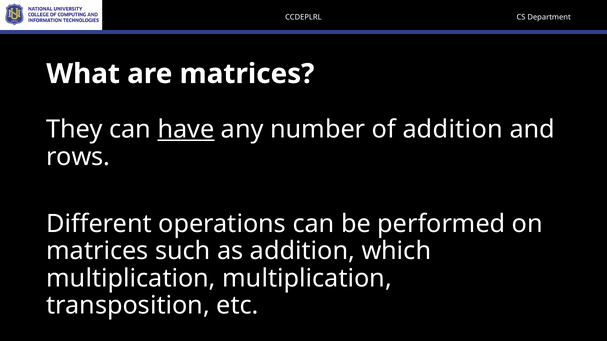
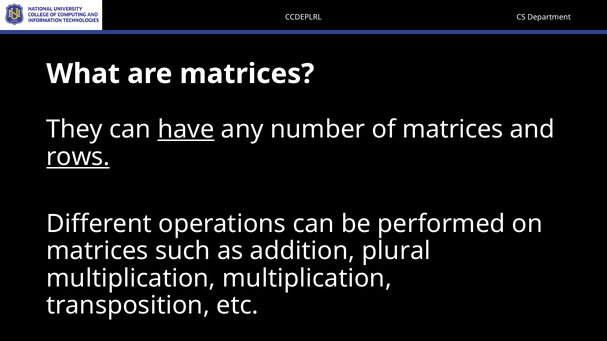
of addition: addition -> matrices (453, 130)
rows underline: none -> present (78, 157)
which: which -> plural (396, 251)
